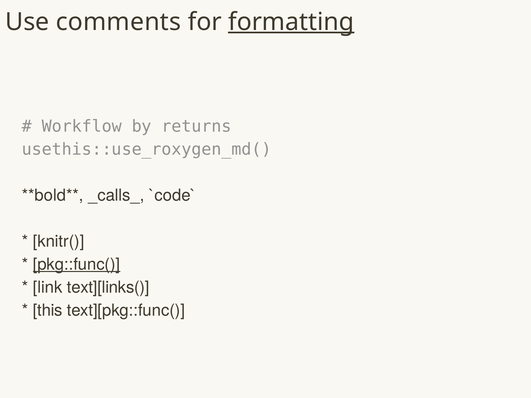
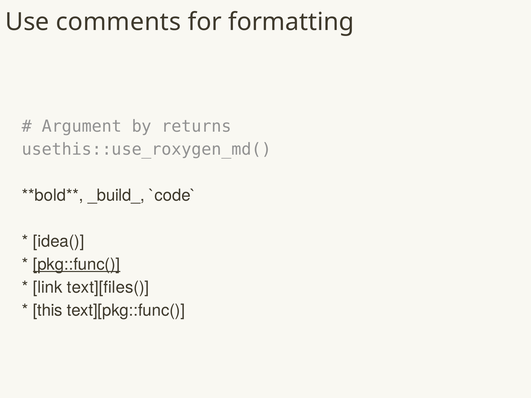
formatting underline: present -> none (291, 22)
Workflow: Workflow -> Argument (82, 126)
_calls_: _calls_ -> _build_ (116, 195)
knitr(: knitr( -> idea( (59, 241)
text][links(: text][links( -> text][files( (108, 288)
